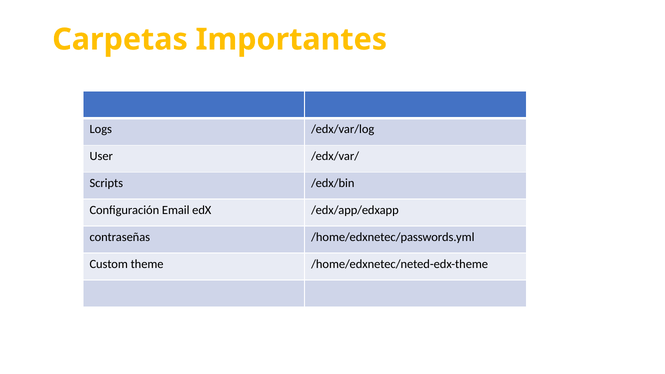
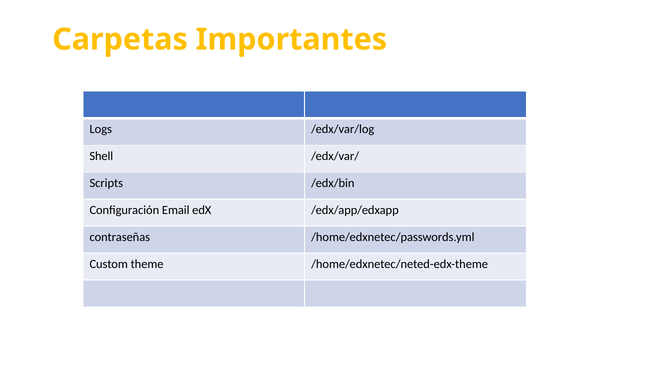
User: User -> Shell (101, 156)
